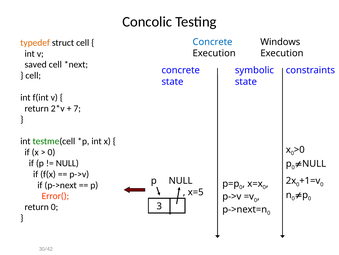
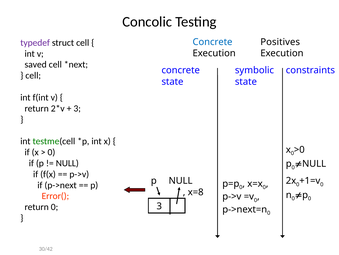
typedef colour: orange -> purple (35, 43)
Windows: Windows -> Positives (280, 42)
7: 7 -> 3 (77, 108)
x=5: x=5 -> x=8 (196, 192)
